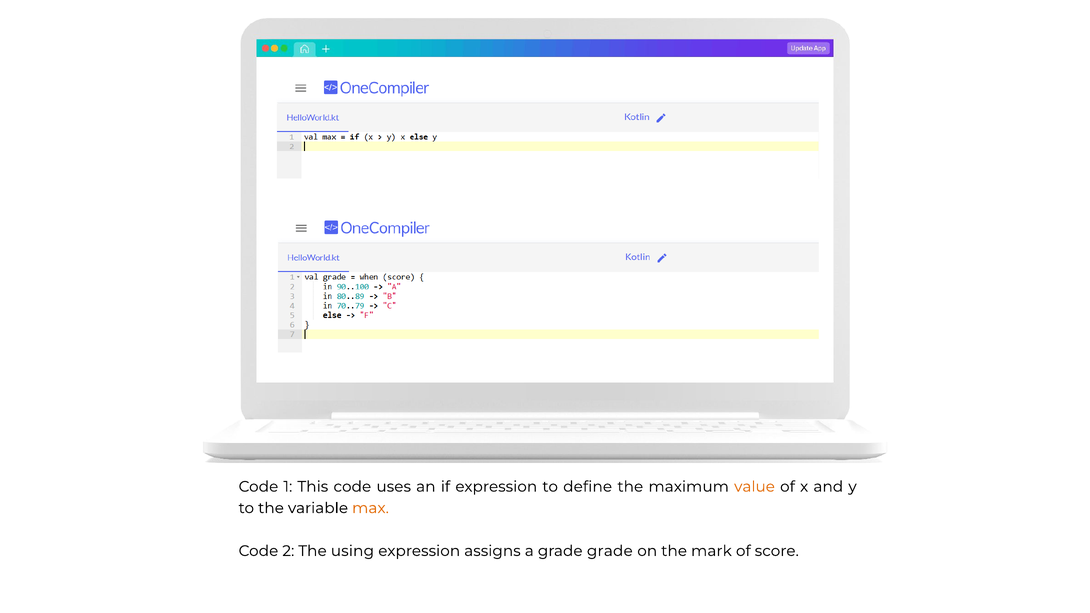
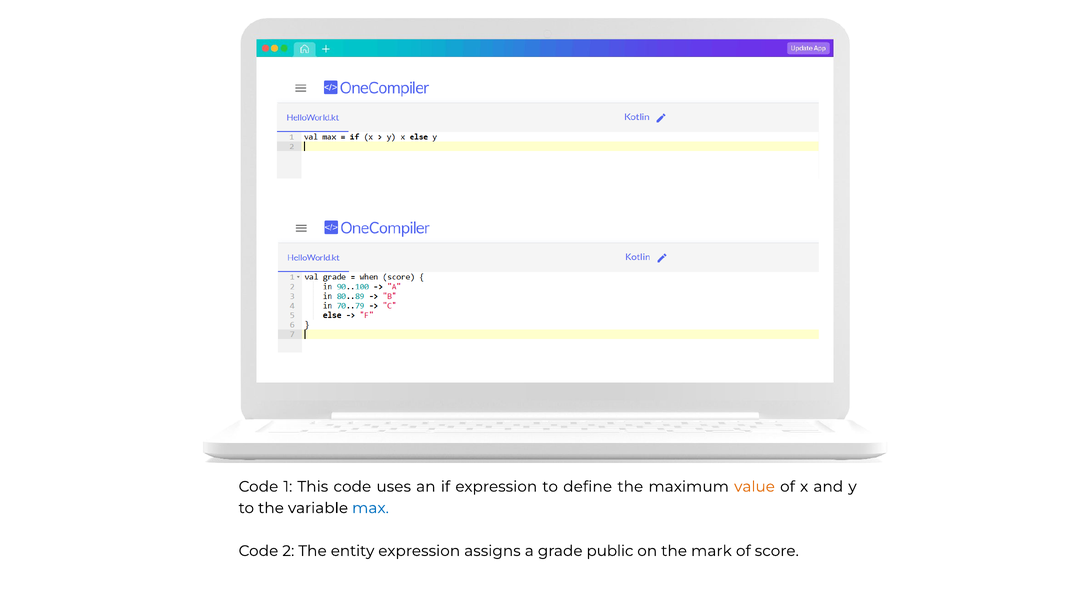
max colour: orange -> blue (370, 508)
using: using -> entity (353, 551)
grade grade: grade -> public (610, 551)
